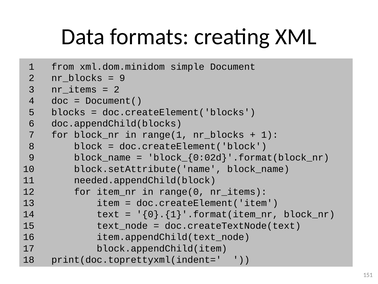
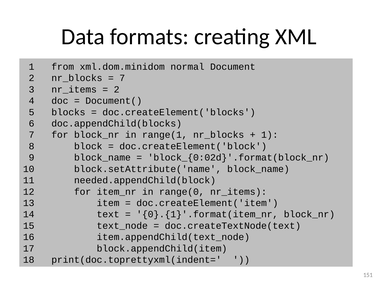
simple: simple -> normal (187, 67)
9: 9 -> 7 (122, 78)
